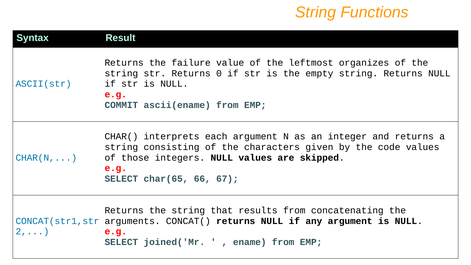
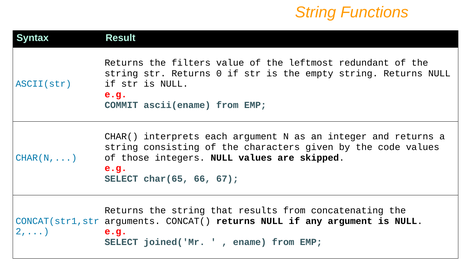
failure: failure -> filters (191, 63)
organizes: organizes -> redundant (364, 63)
